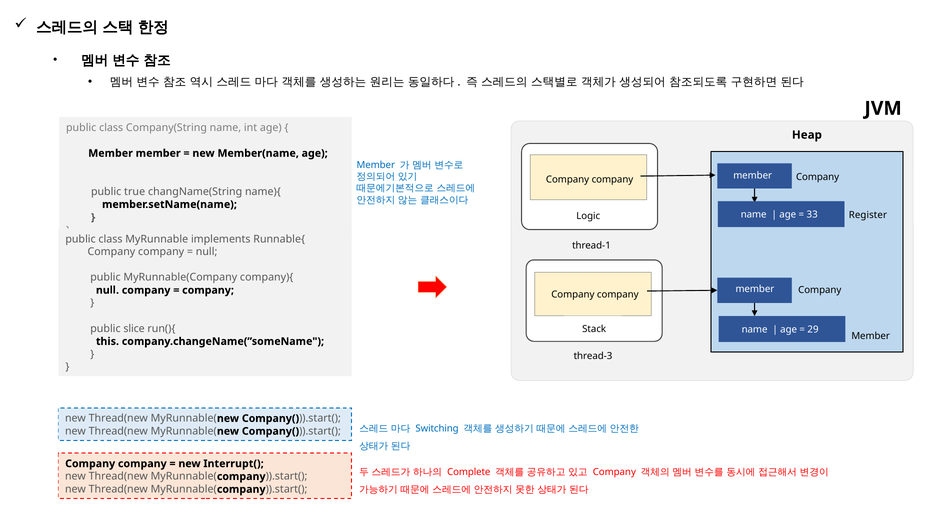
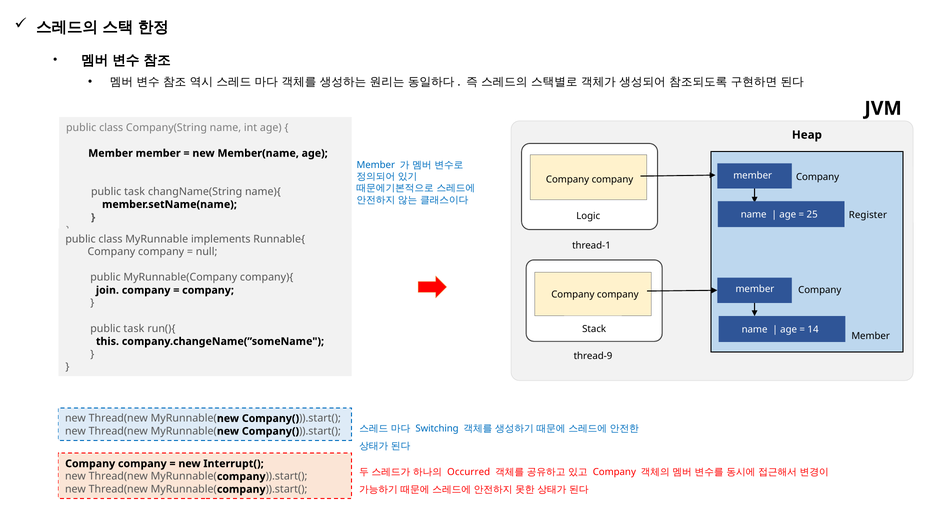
true: true -> task (135, 191)
33: 33 -> 25 (812, 214)
null: null -> join (107, 290)
slice: slice -> task (134, 328)
29: 29 -> 14 (813, 329)
thread-3: thread-3 -> thread-9 (593, 356)
Complete: Complete -> Occurred (469, 472)
